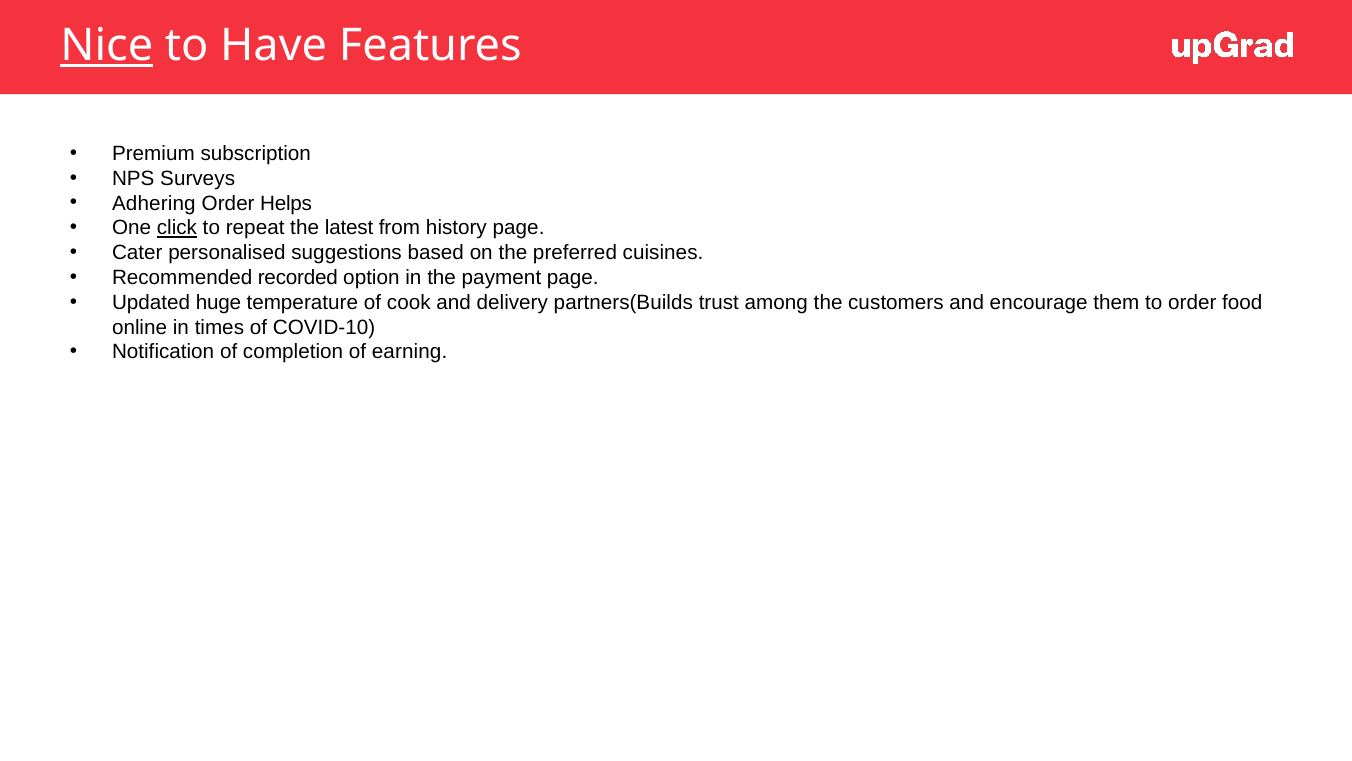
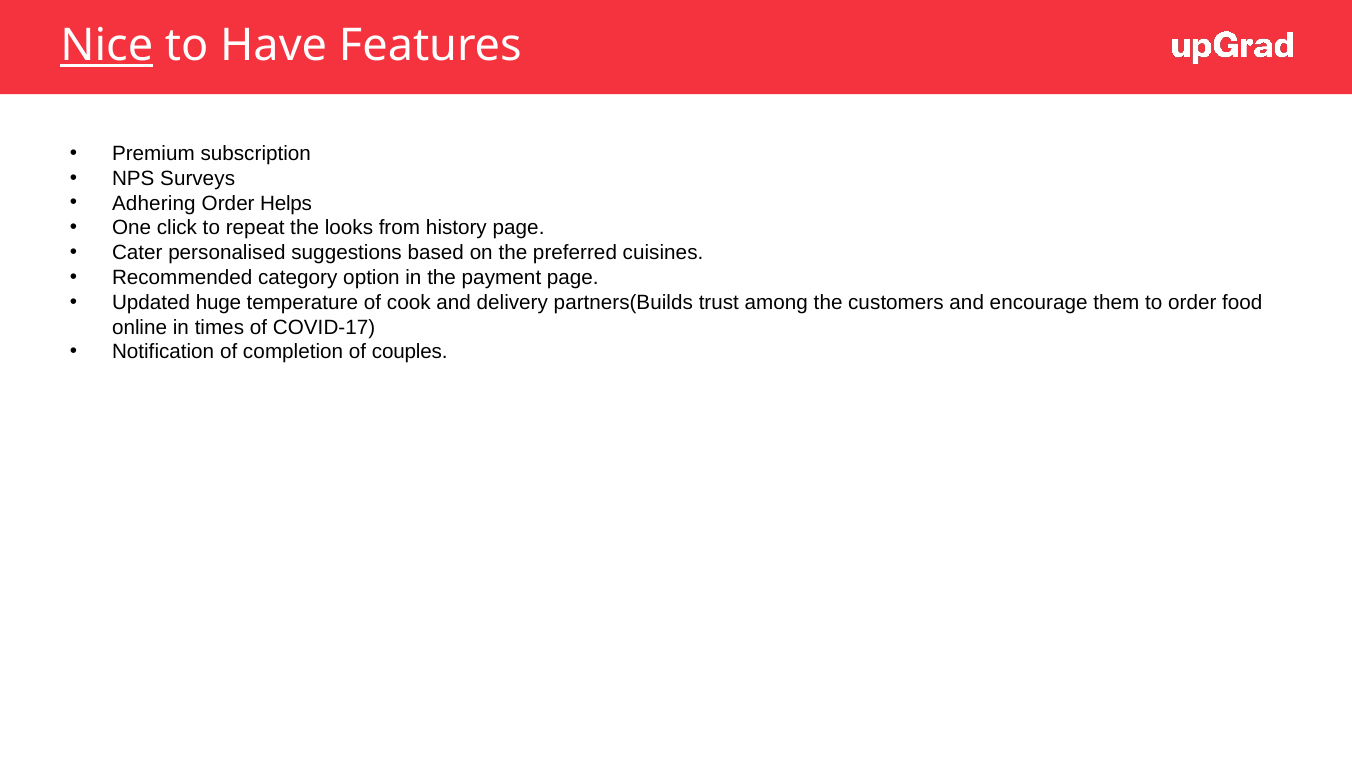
click underline: present -> none (177, 228)
latest: latest -> looks (349, 228)
recorded: recorded -> category (298, 278)
COVID-10: COVID-10 -> COVID-17 (324, 327)
earning: earning -> couples (410, 352)
